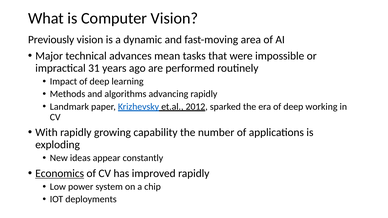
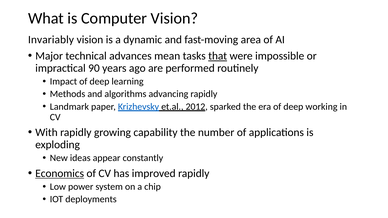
Previously: Previously -> Invariably (51, 40)
that underline: none -> present (218, 56)
31: 31 -> 90 (94, 68)
